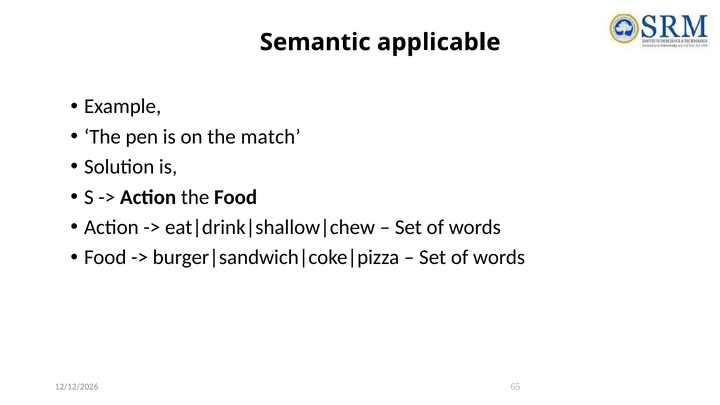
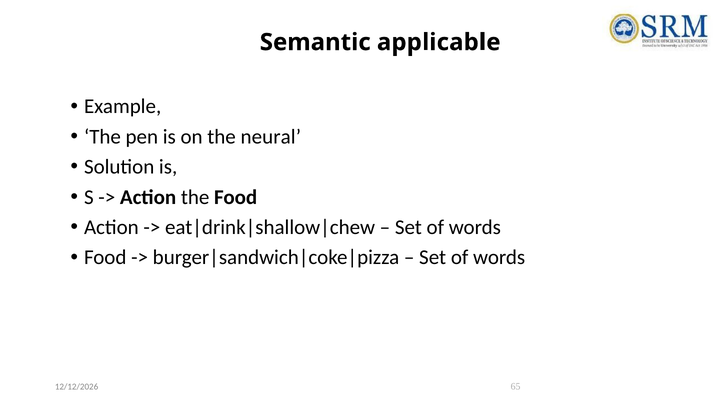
match: match -> neural (271, 137)
